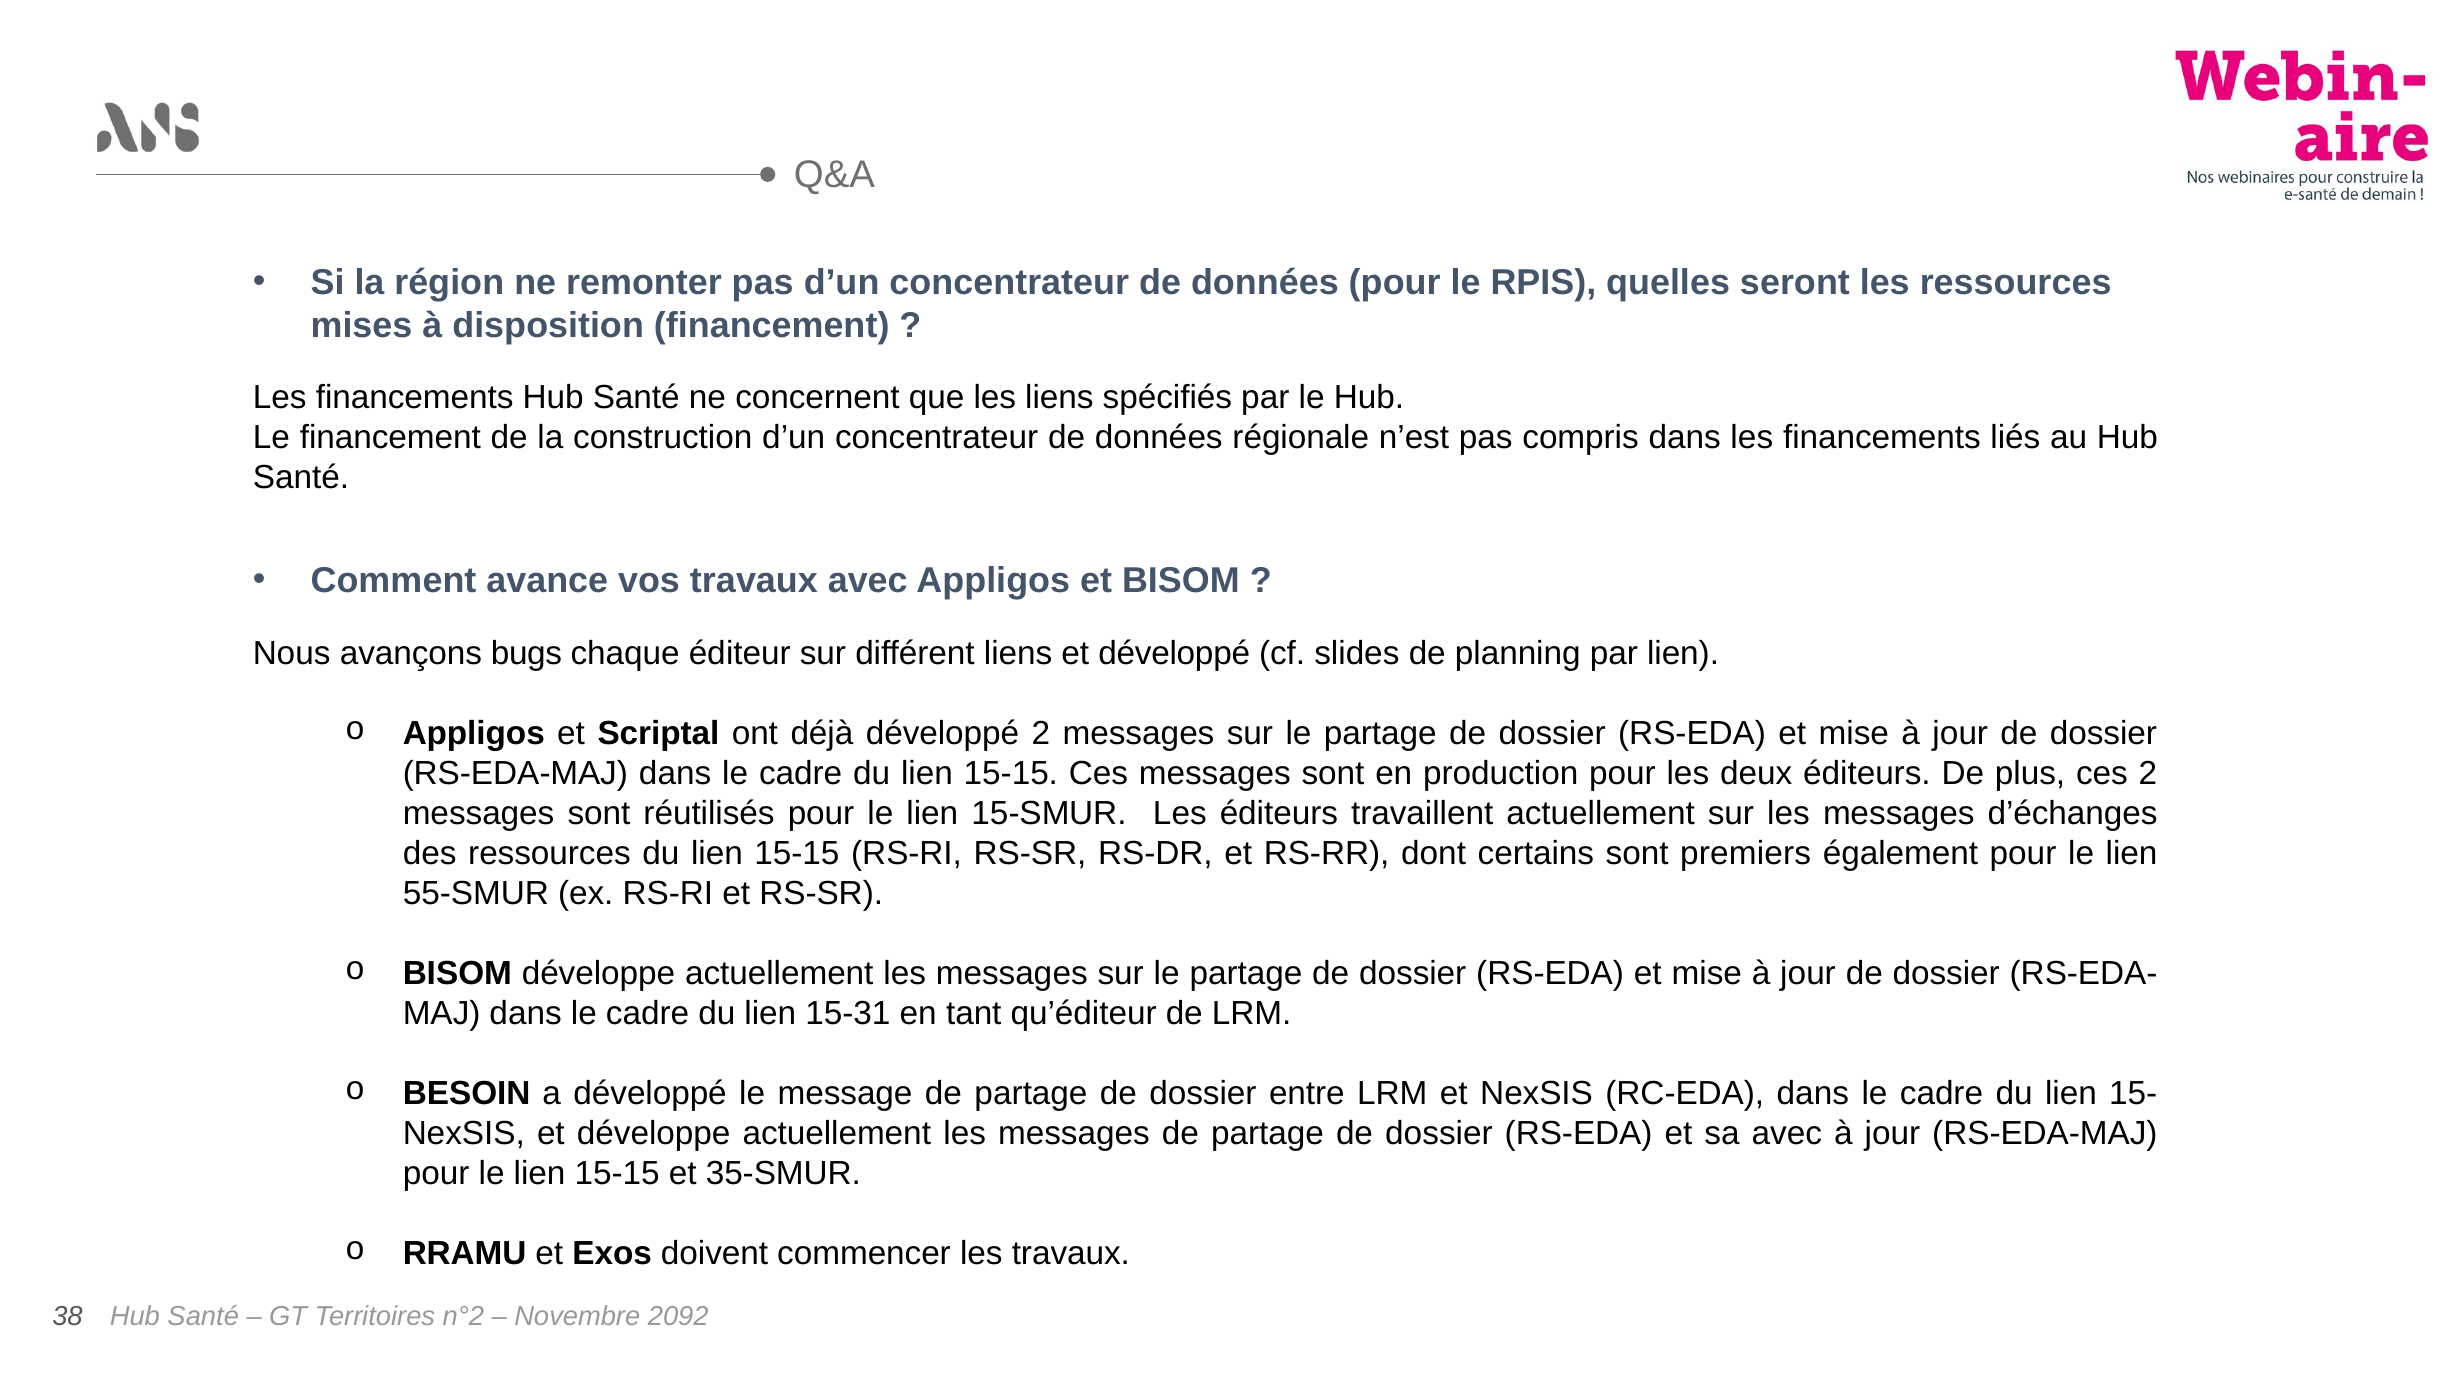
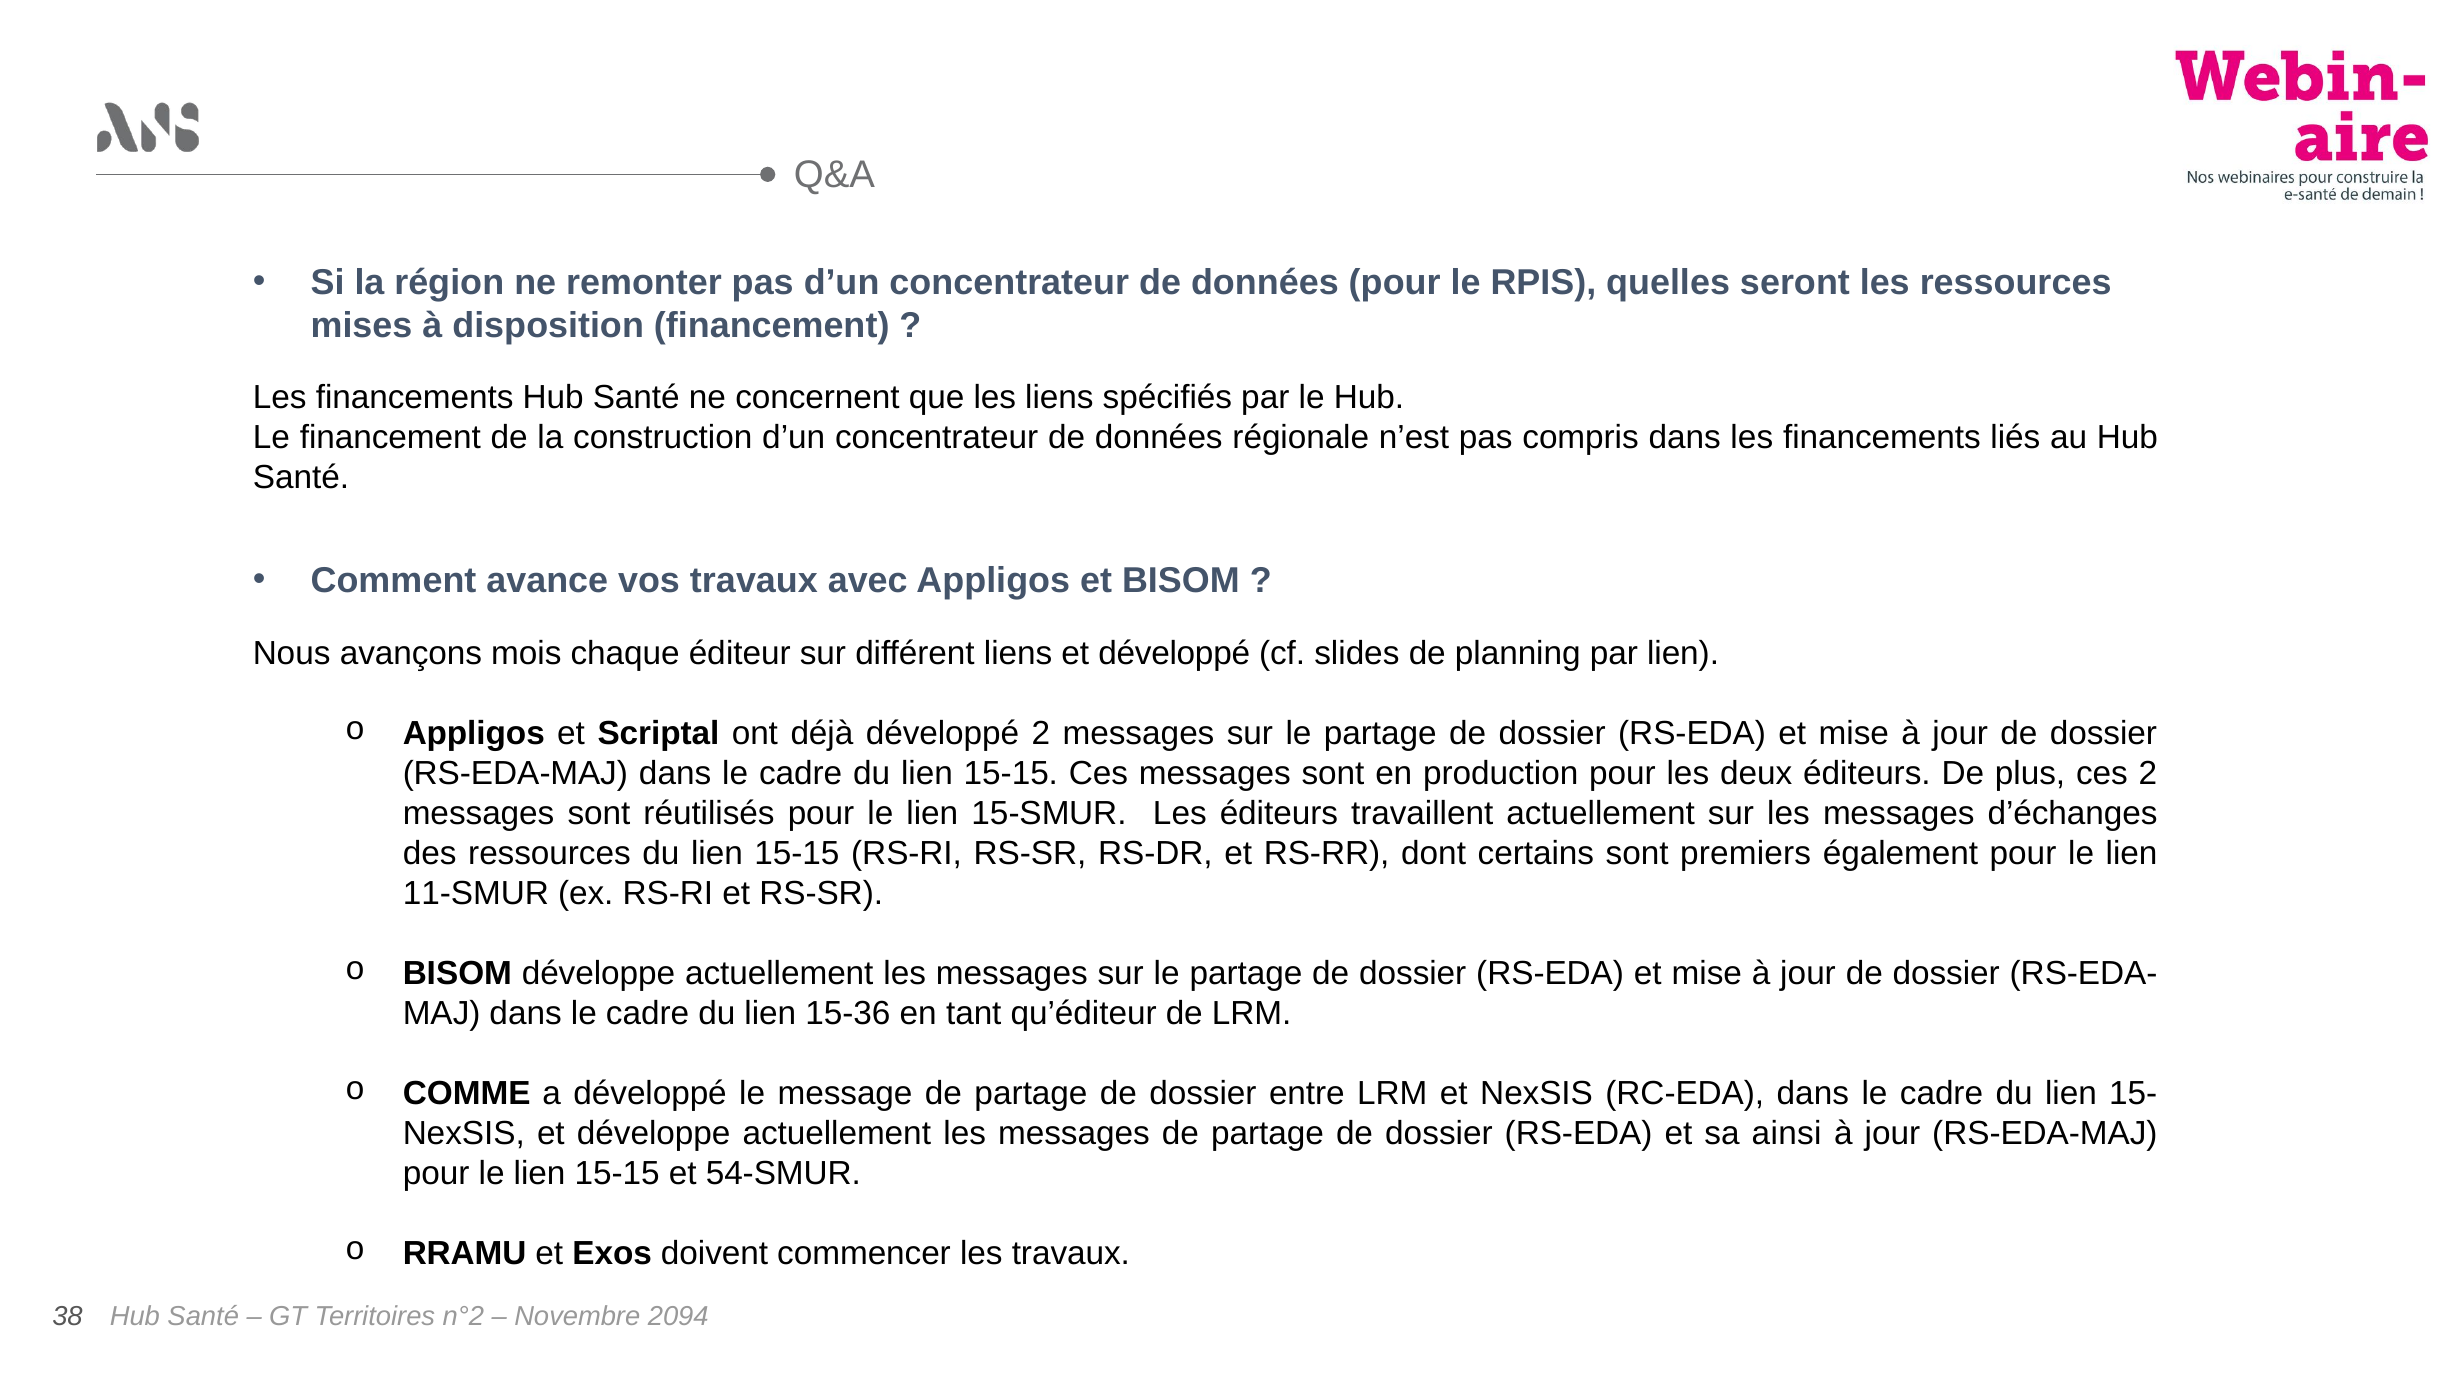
bugs: bugs -> mois (526, 653)
55-SMUR: 55-SMUR -> 11-SMUR (476, 893)
15-31: 15-31 -> 15-36 (848, 1013)
BESOIN: BESOIN -> COMME (467, 1093)
sa avec: avec -> ainsi (1787, 1133)
35-SMUR: 35-SMUR -> 54-SMUR (783, 1173)
2092: 2092 -> 2094 (678, 1317)
